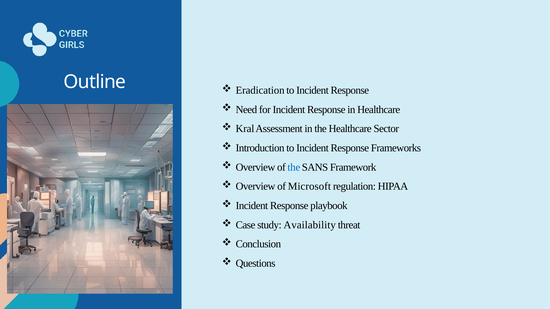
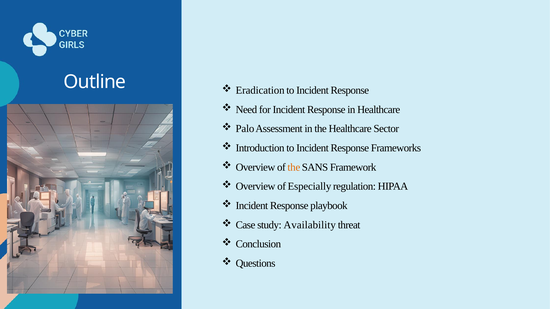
Kral: Kral -> Palo (245, 129)
the colour: blue -> orange (294, 167)
Microsoft: Microsoft -> Especially (310, 187)
